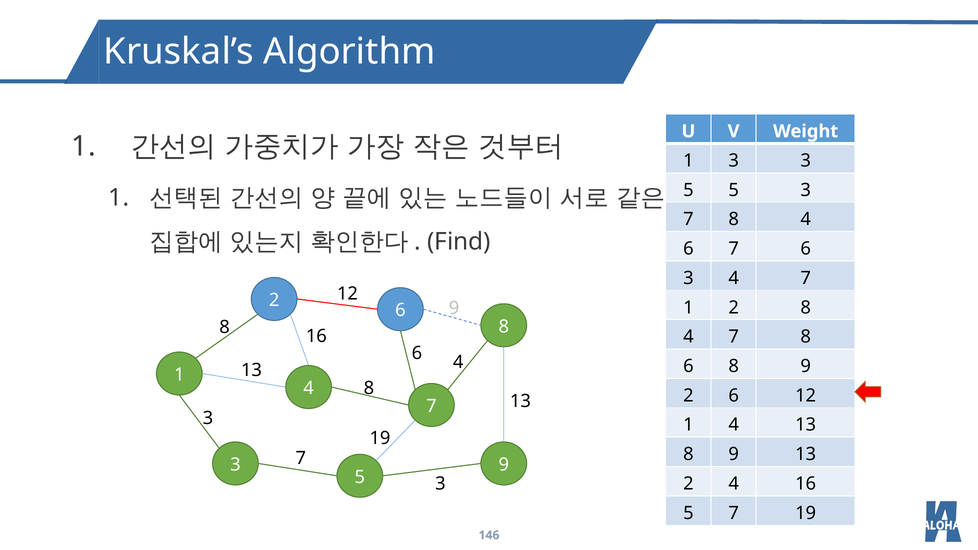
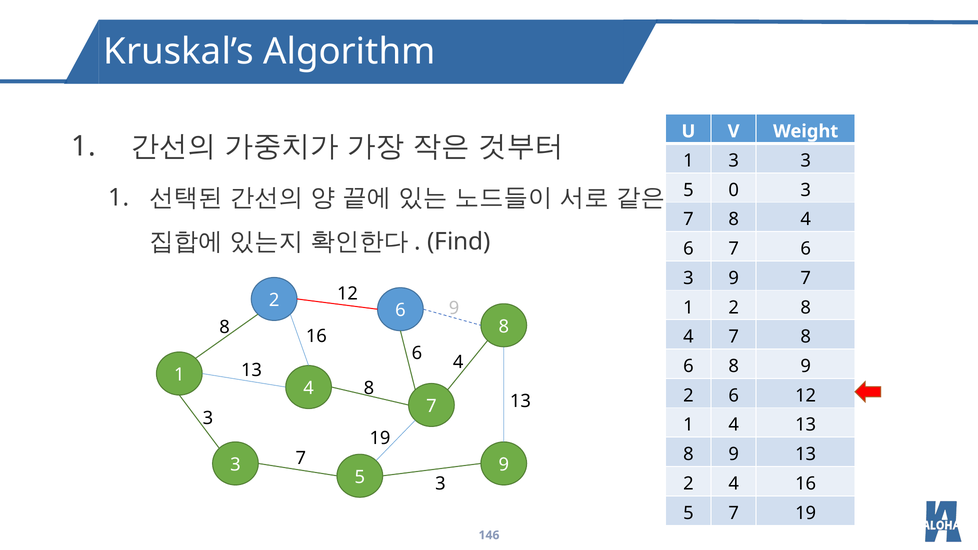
5 5: 5 -> 0 (734, 190)
3 4: 4 -> 9 (734, 278)
